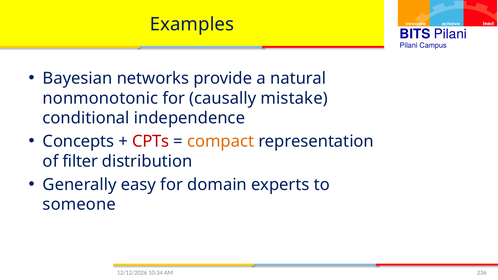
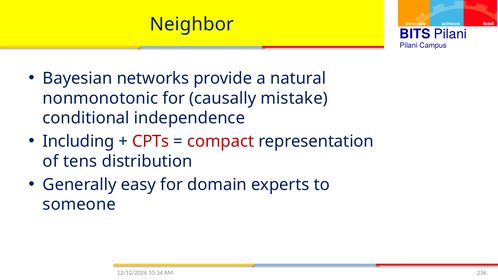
Examples: Examples -> Neighbor (192, 24)
Concepts: Concepts -> Including (78, 141)
compact colour: orange -> red (221, 141)
filter: filter -> tens (80, 161)
